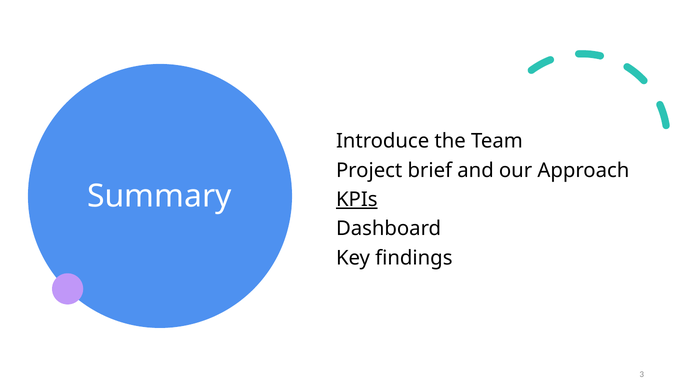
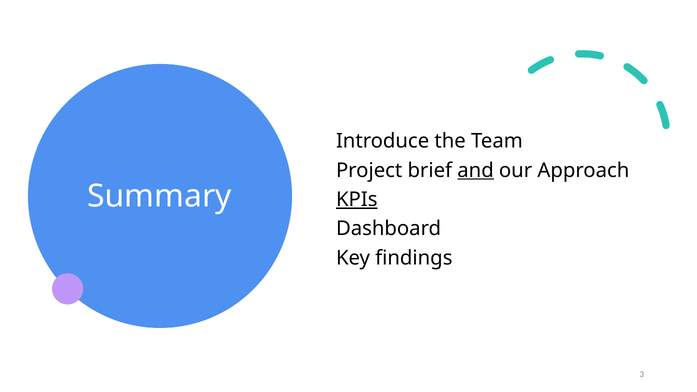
and underline: none -> present (476, 170)
